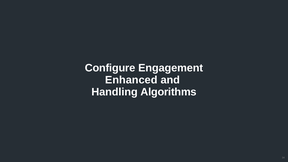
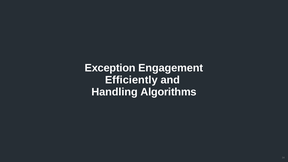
Configure: Configure -> Exception (110, 68)
Enhanced: Enhanced -> Efficiently (131, 80)
